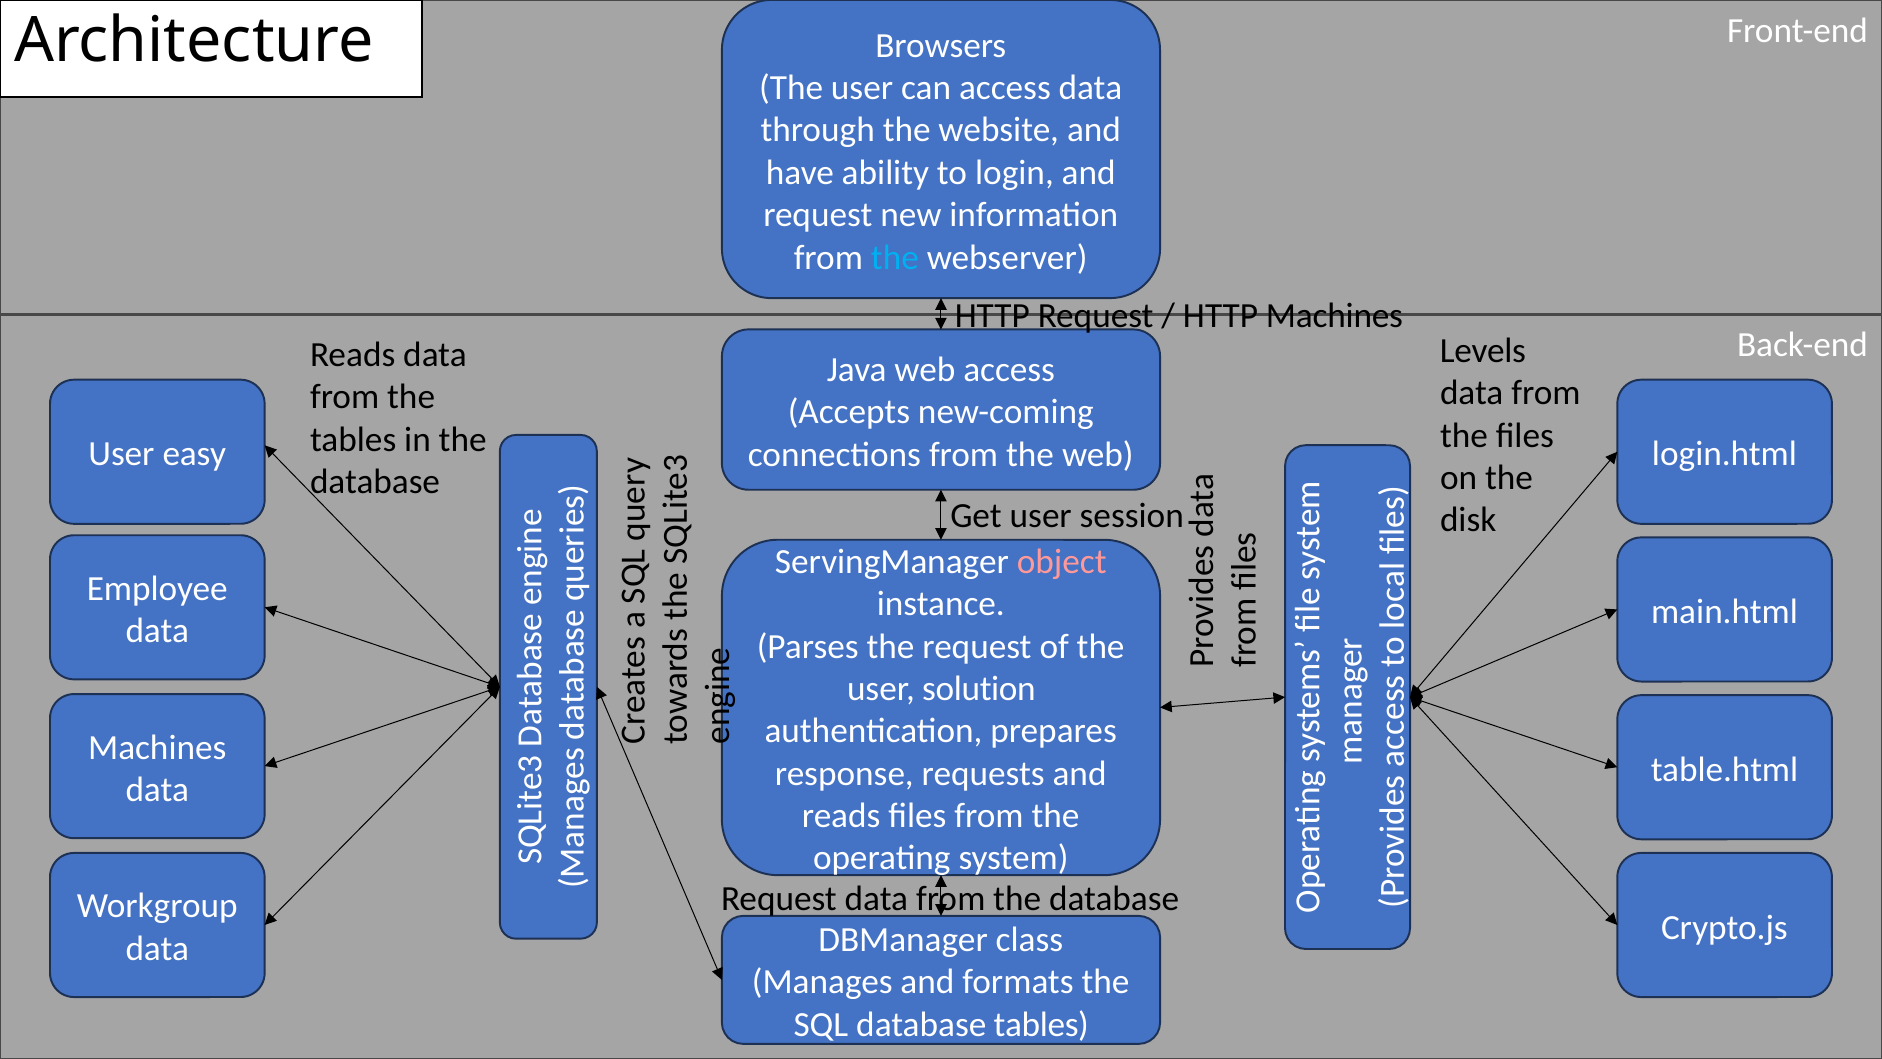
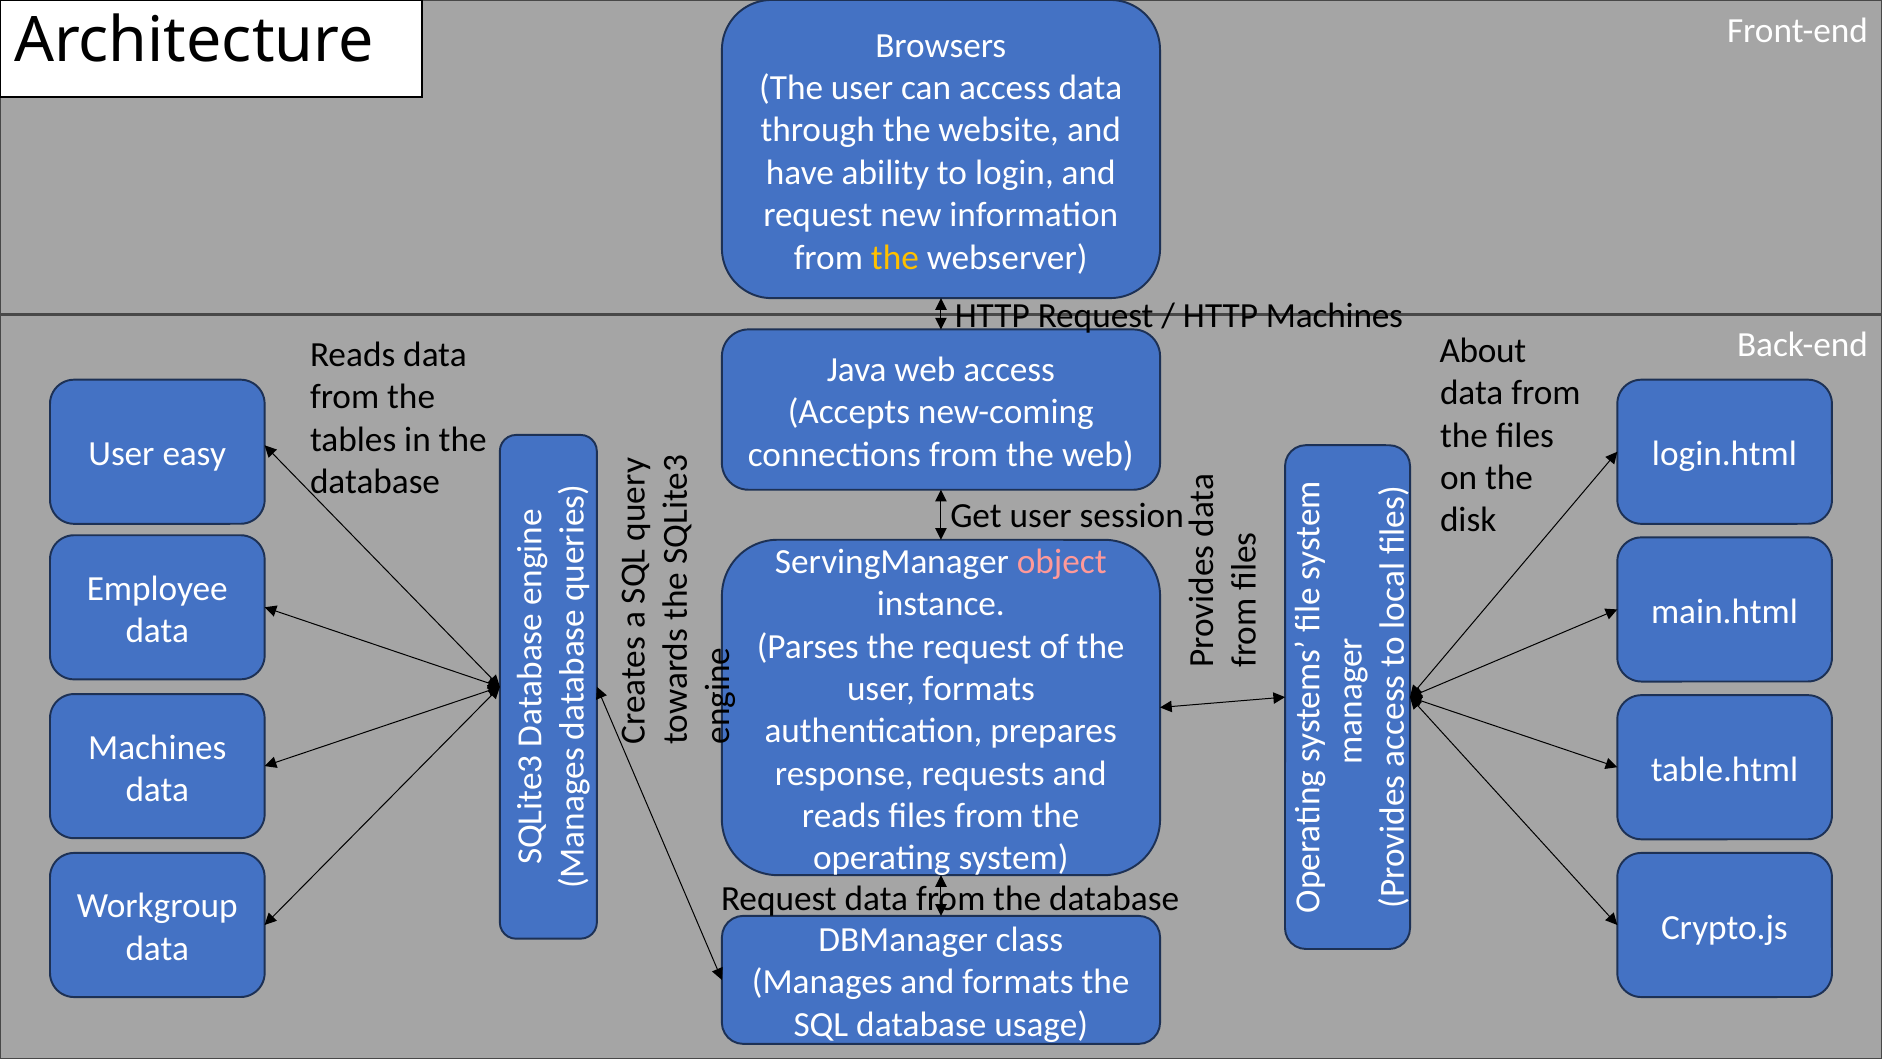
the colour: light blue -> yellow (895, 257)
Levels: Levels -> About (1483, 351)
user solution: solution -> formats (979, 688)
database tables: tables -> usage (1041, 1024)
